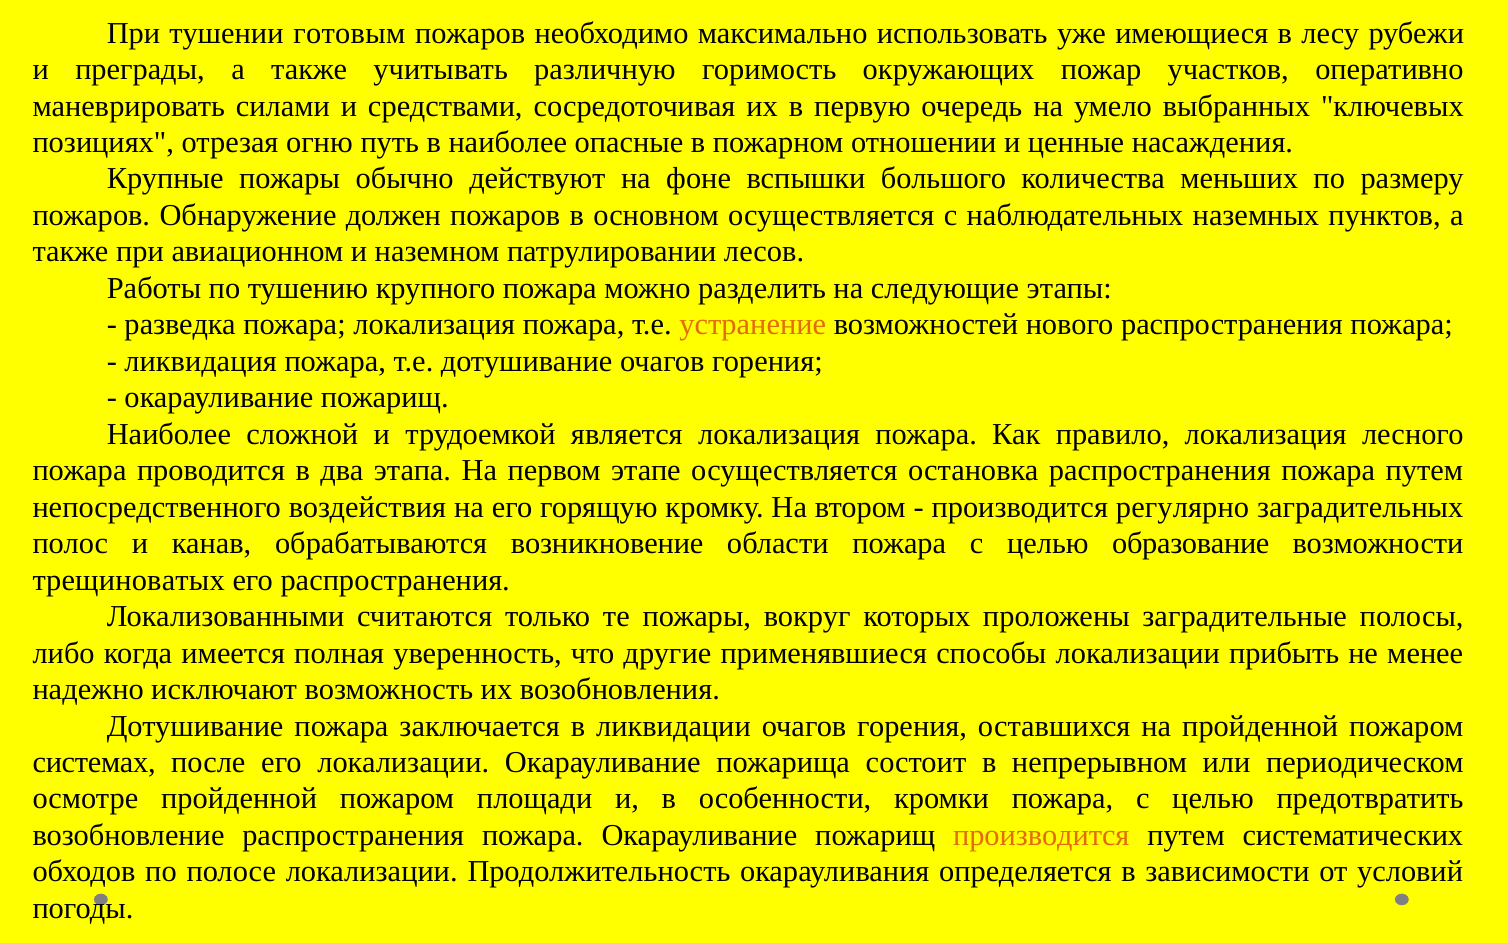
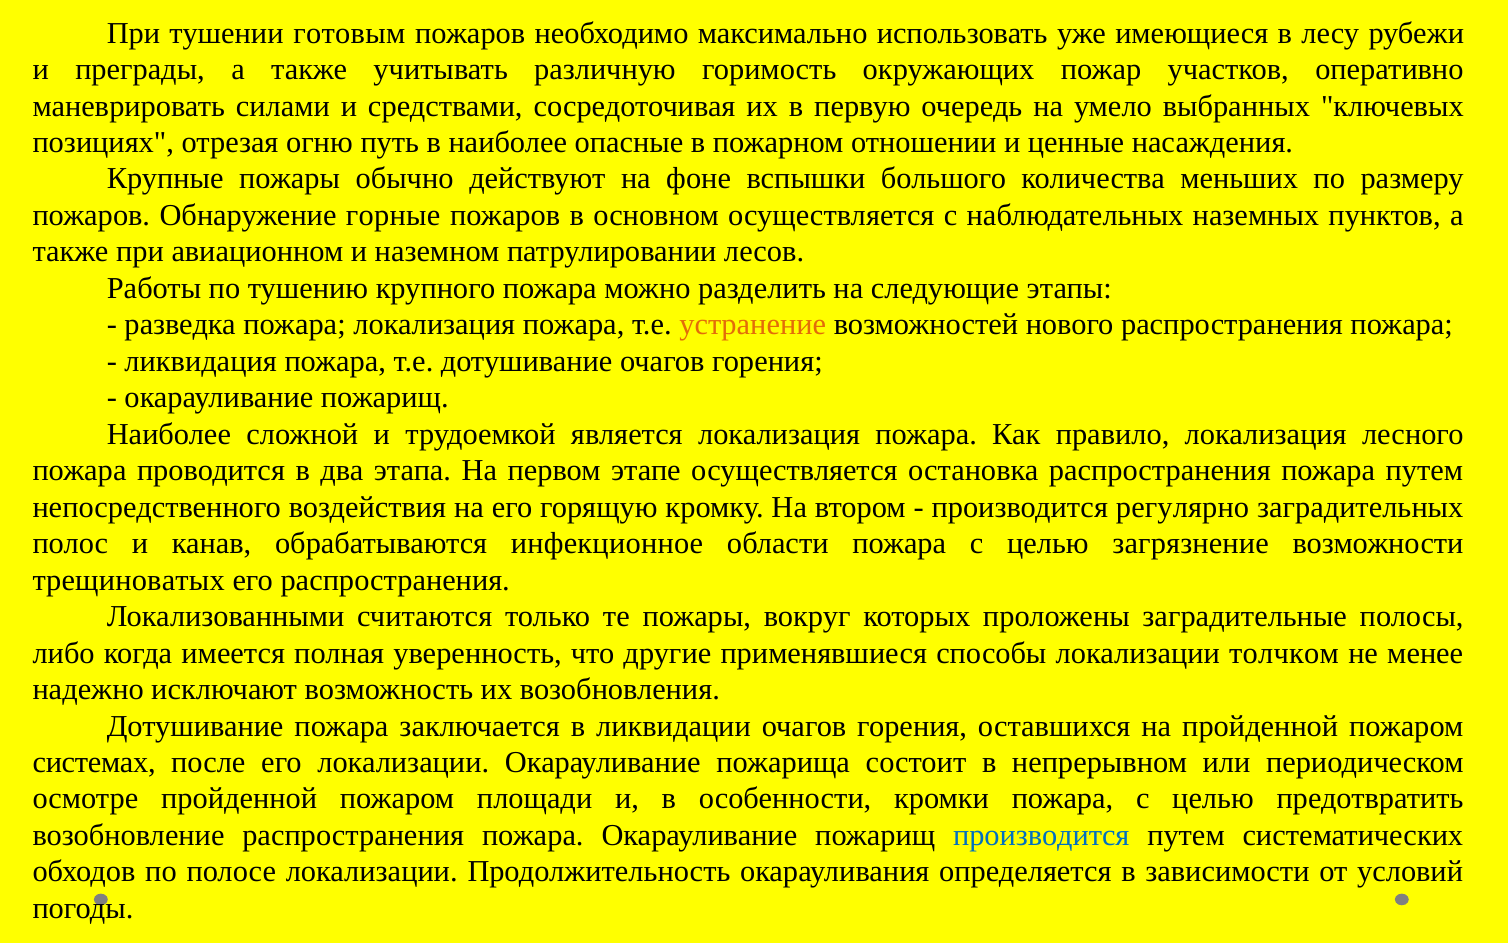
должен: должен -> горные (393, 215)
возникновение: возникновение -> инфекционное (607, 543)
образование: образование -> загрязнение (1191, 543)
прибыть: прибыть -> толчком (1284, 653)
производится colour: orange -> blue (1041, 835)
